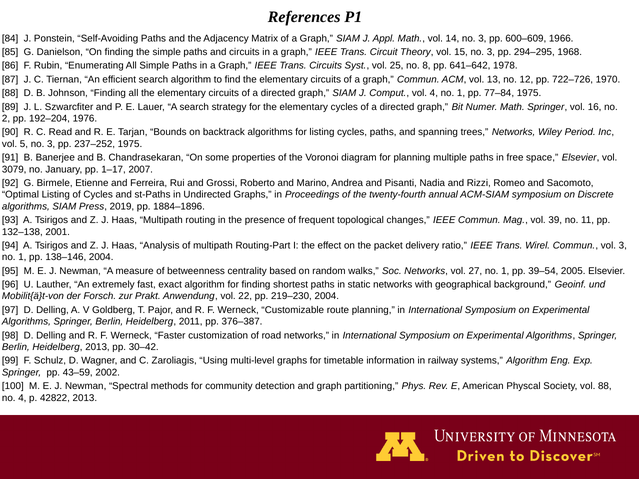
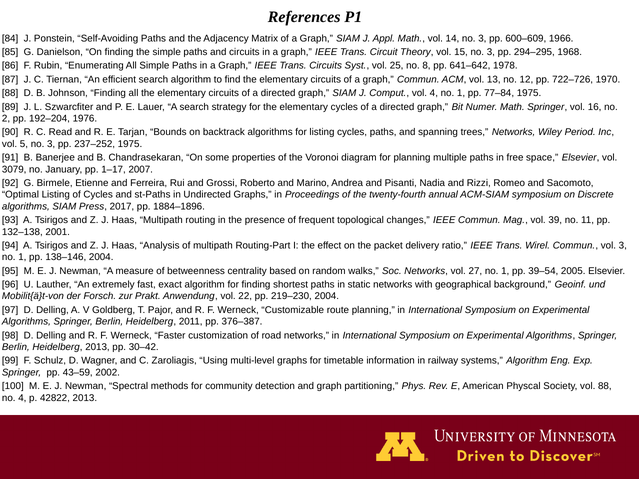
2019: 2019 -> 2017 (122, 207)
